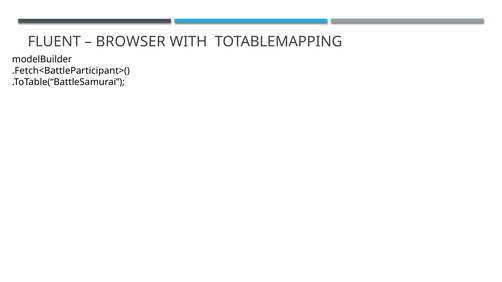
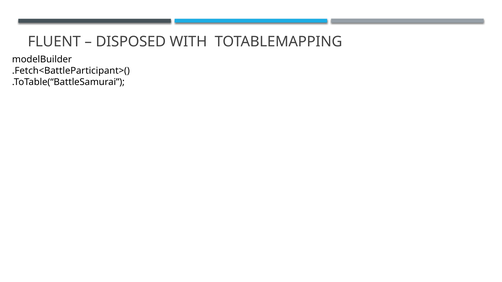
BROWSER: BROWSER -> DISPOSED (131, 42)
